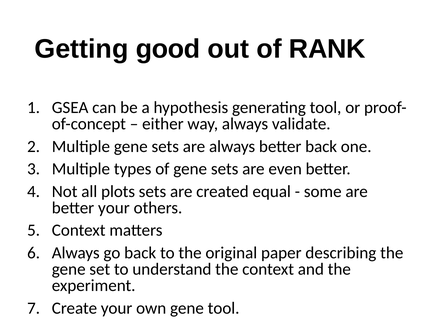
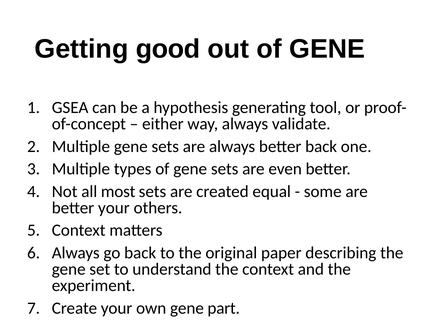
out of RANK: RANK -> GENE (327, 49)
plots: plots -> most (118, 192)
gene tool: tool -> part (224, 308)
